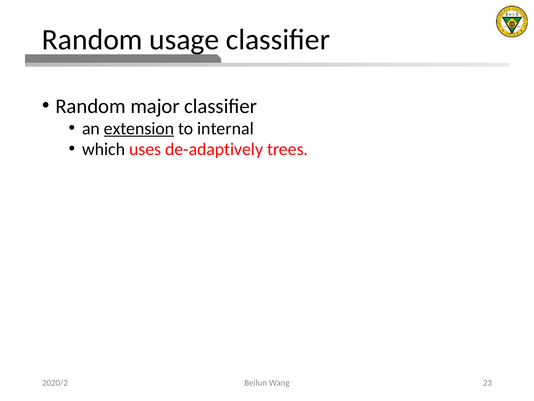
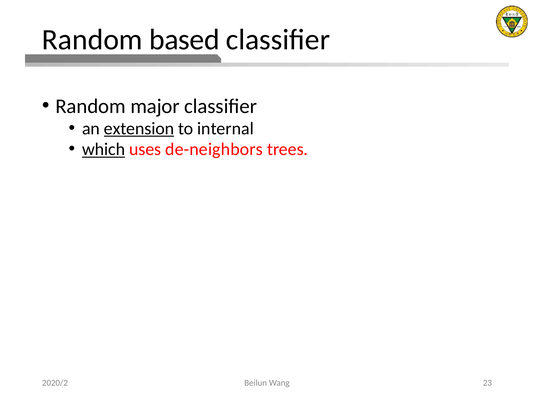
usage: usage -> based (184, 40)
which underline: none -> present (104, 149)
de-adaptively: de-adaptively -> de-neighbors (214, 149)
